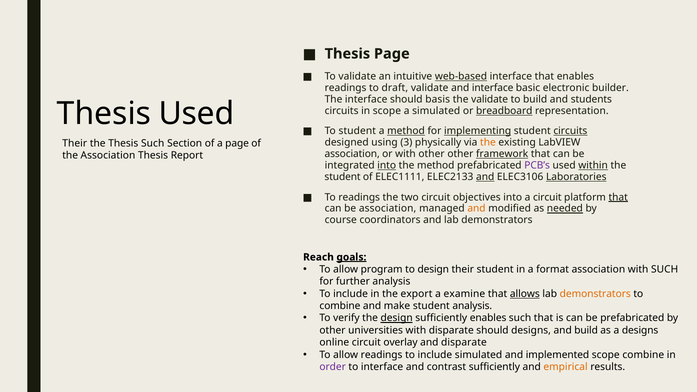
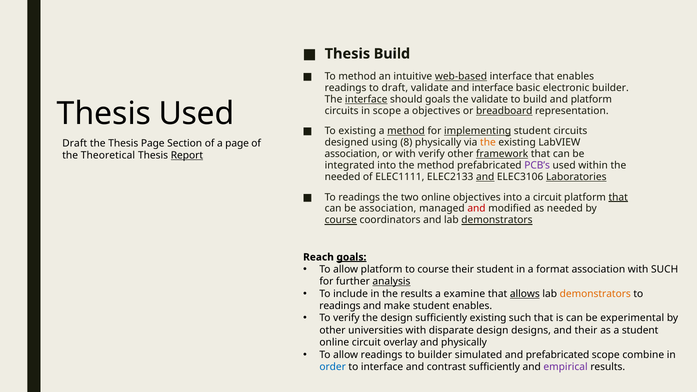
Thesis Page: Page -> Build (392, 54)
To validate: validate -> method (357, 76)
interface underline: none -> present (366, 99)
should basis: basis -> goals (438, 99)
and students: students -> platform (591, 99)
a simulated: simulated -> objectives (436, 111)
To student: student -> existing (357, 131)
circuits underline: present -> none (570, 131)
3: 3 -> 8 (406, 143)
Their: Their -> Draft (75, 143)
Thesis Such: Such -> Page (153, 143)
with other: other -> verify (432, 154)
the Association: Association -> Theoretical (108, 155)
Report underline: none -> present (187, 155)
into underline: present -> none (387, 165)
within underline: present -> none (593, 165)
student: student -> needed (343, 177)
two circuit: circuit -> online (436, 197)
and colour: orange -> red (476, 209)
needed underline: present -> none (565, 209)
course underline: none -> present (341, 220)
demonstrators underline: none -> present (497, 220)
allow program: program -> platform (382, 269)
to design: design -> course (433, 269)
analysis underline: none -> present (391, 282)
the export: export -> results (417, 294)
combine: combine -> readings (340, 306)
student analysis: analysis -> enables (472, 306)
design underline: present -> none (397, 318)
sufficiently enables: enables -> existing (488, 318)
be prefabricated: prefabricated -> experimental (632, 318)
disparate should: should -> design (492, 330)
and build: build -> their (586, 330)
a designs: designs -> student (640, 330)
and disparate: disparate -> physically (464, 343)
include: include -> builder (435, 355)
and implemented: implemented -> prefabricated (558, 355)
order colour: purple -> blue (333, 367)
empirical colour: orange -> purple (566, 367)
